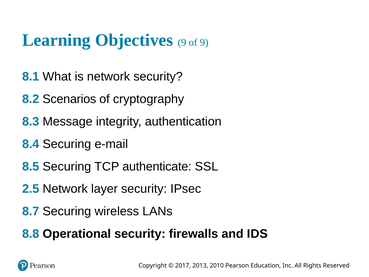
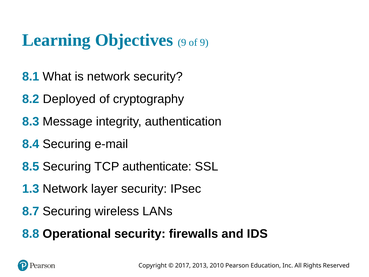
Scenarios: Scenarios -> Deployed (69, 99)
2.5: 2.5 -> 1.3 (31, 189)
